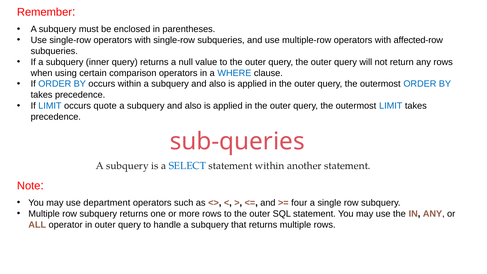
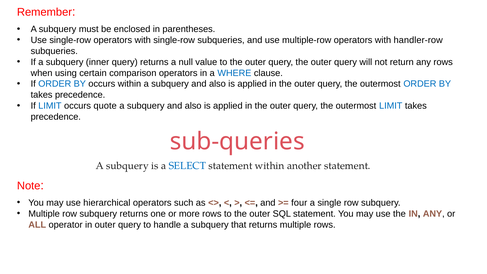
affected-row: affected-row -> handler-row (418, 40)
department: department -> hierarchical (107, 203)
